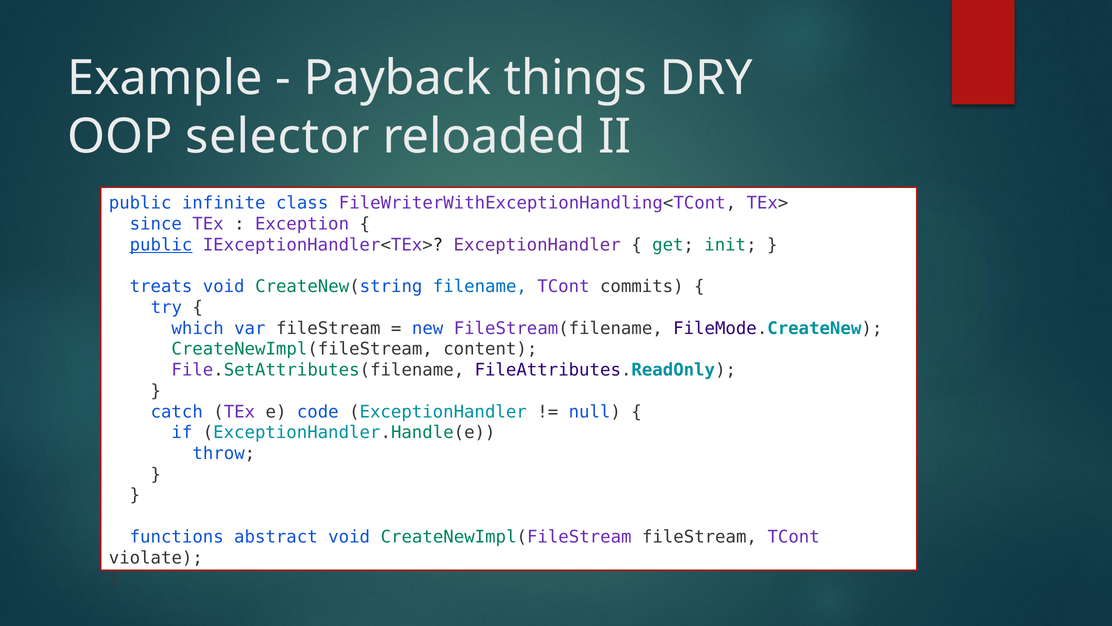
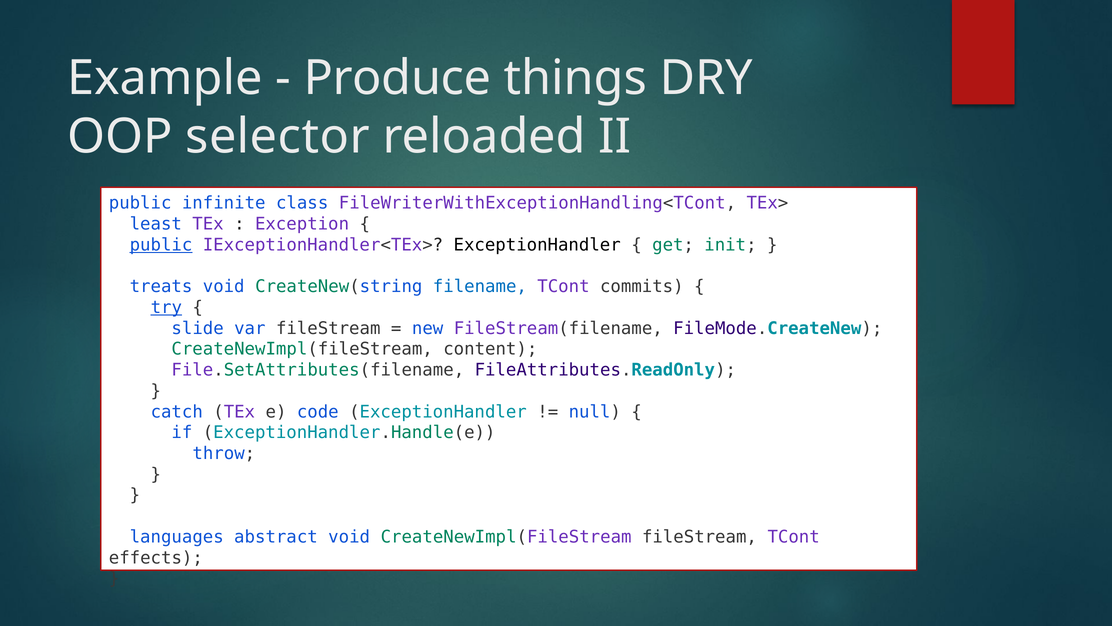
Payback: Payback -> Produce (397, 78)
since: since -> least (156, 224)
ExceptionHandler colour: purple -> black (537, 245)
try underline: none -> present (166, 307)
which: which -> slide (198, 328)
functions: functions -> languages (177, 537)
violate: violate -> effects (156, 557)
